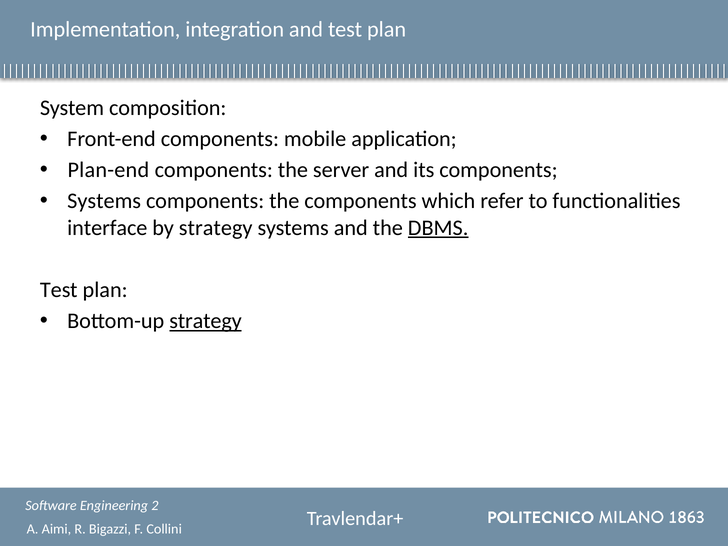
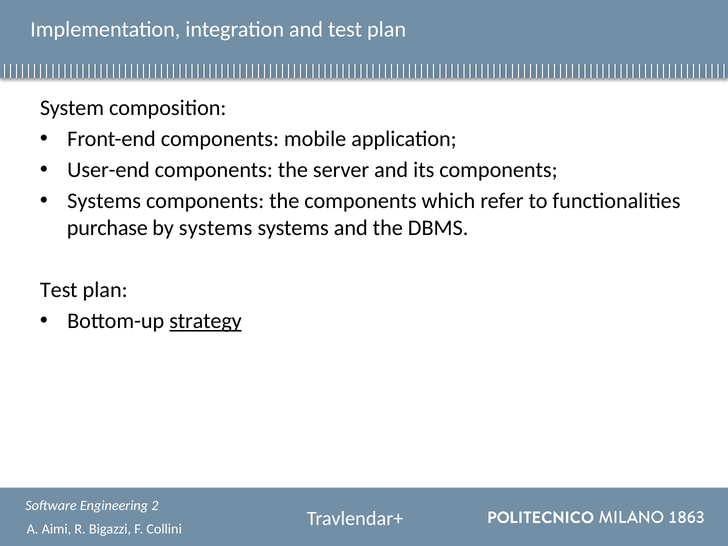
Plan-end: Plan-end -> User-end (109, 170)
interface: interface -> purchase (107, 228)
by strategy: strategy -> systems (216, 228)
DBMS underline: present -> none (438, 228)
